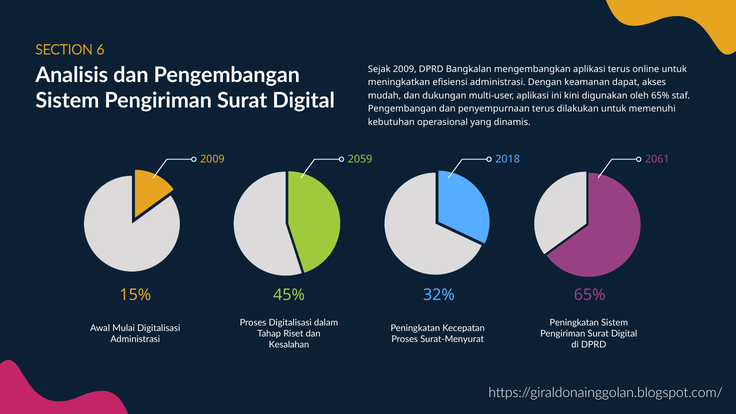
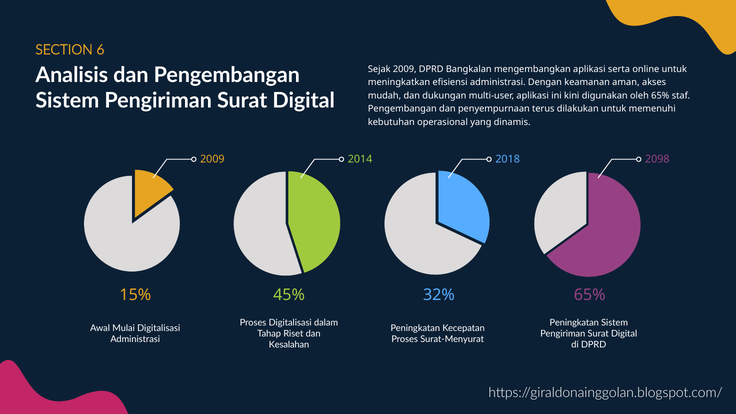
aplikasi terus: terus -> serta (619, 69)
dapat: dapat -> aman (626, 82)
2059: 2059 -> 2014 (360, 159)
2061: 2061 -> 2098 (657, 159)
